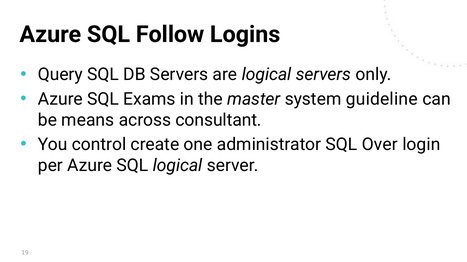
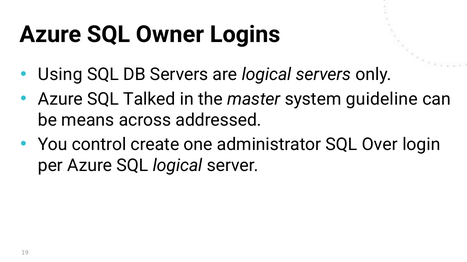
Follow: Follow -> Owner (170, 34)
Query: Query -> Using (60, 75)
Exams: Exams -> Talked (149, 99)
consultant: consultant -> addressed (219, 120)
